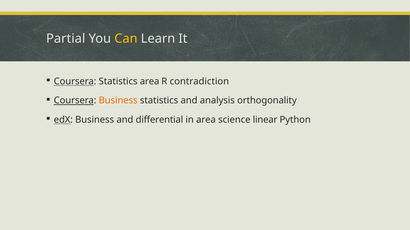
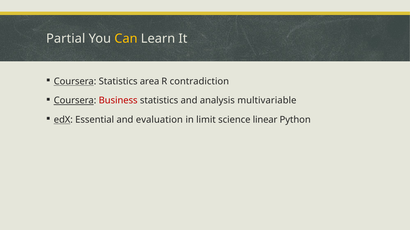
Business colour: orange -> red (118, 101)
orthogonality: orthogonality -> multivariable (267, 101)
edX Business: Business -> Essential (95, 120)
differential: differential -> evaluation (159, 120)
in area: area -> limit (206, 120)
